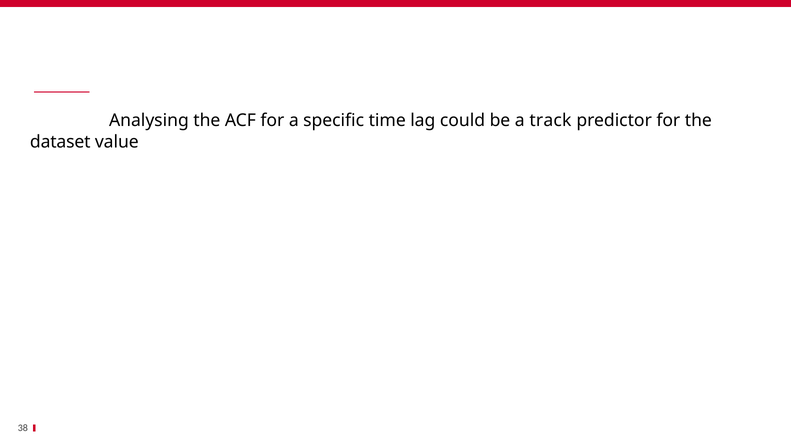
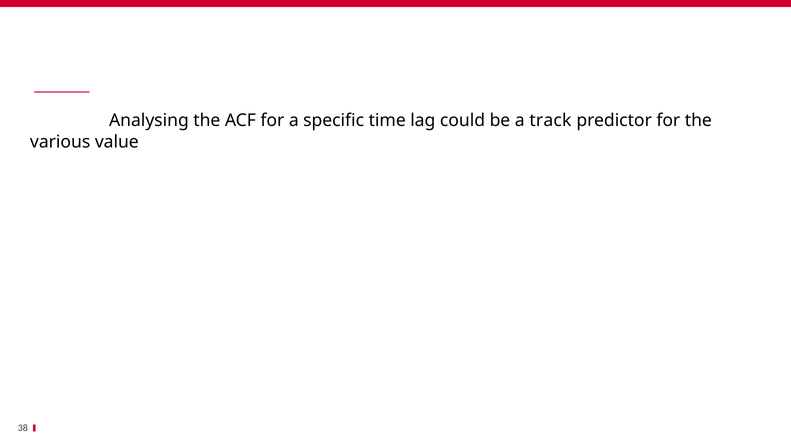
dataset: dataset -> various (60, 142)
